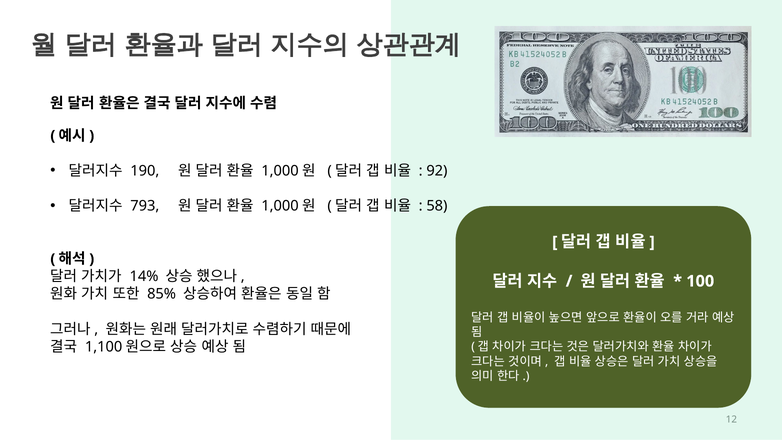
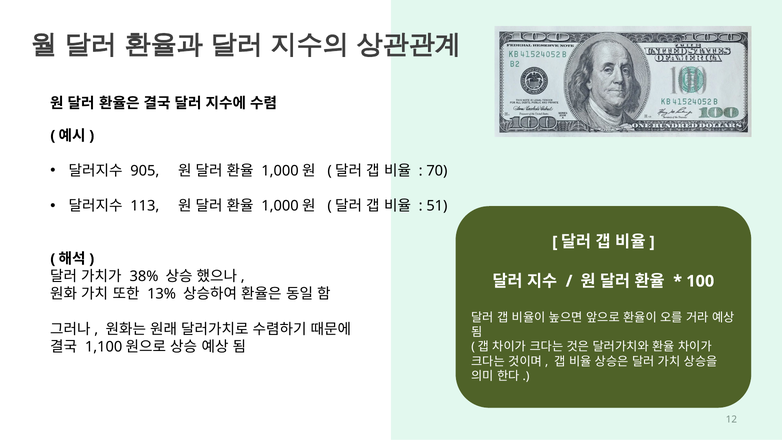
190: 190 -> 905 (145, 171)
92: 92 -> 70 (437, 171)
793: 793 -> 113 (145, 206)
58: 58 -> 51 (437, 206)
14%: 14% -> 38% (144, 276)
85%: 85% -> 13% (162, 294)
